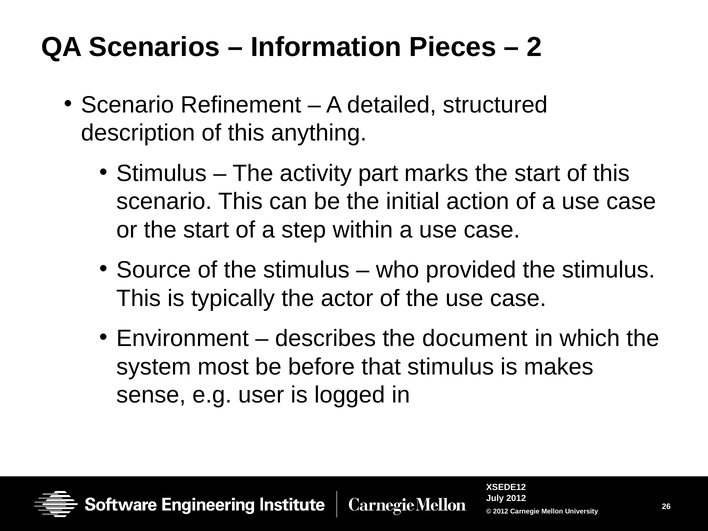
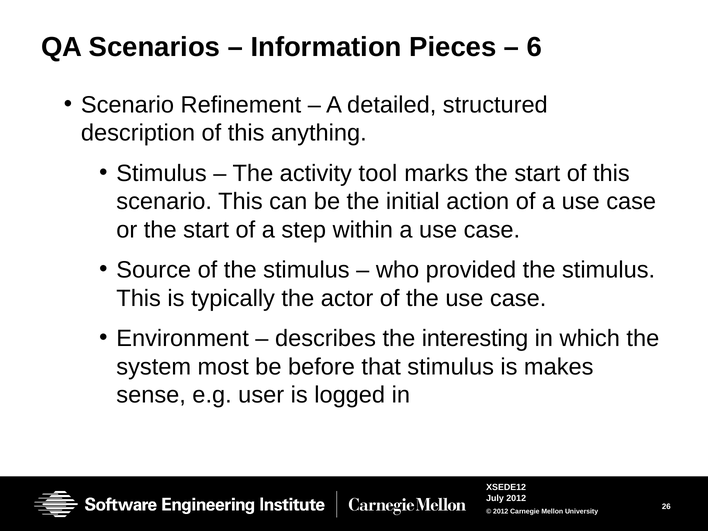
2: 2 -> 6 (535, 47)
part: part -> tool (378, 173)
document: document -> interesting (475, 338)
